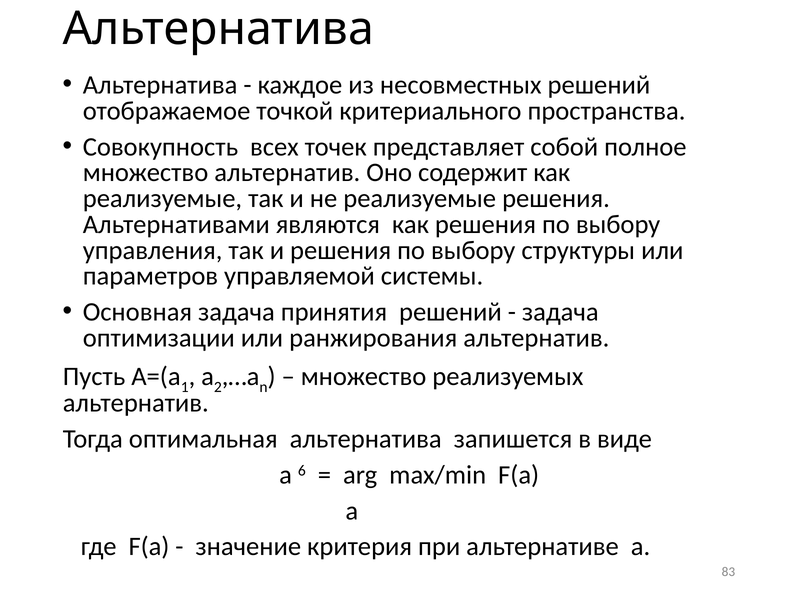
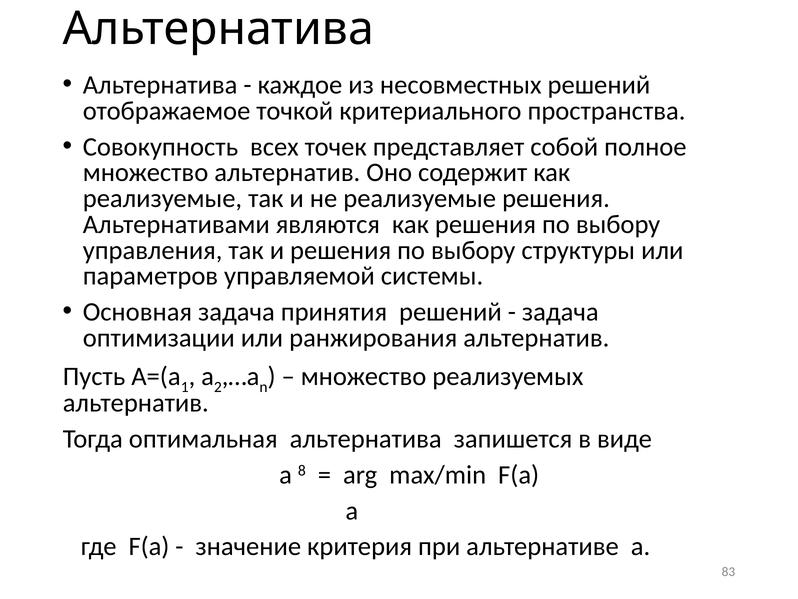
6: 6 -> 8 (302, 470)
